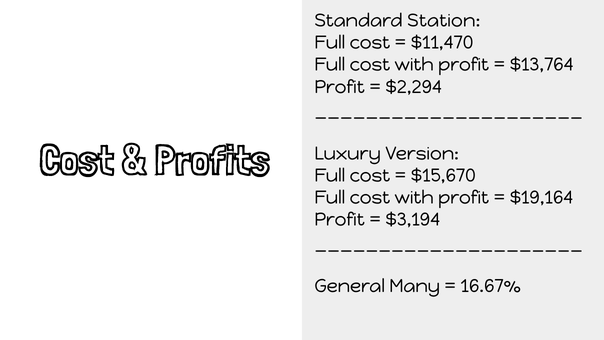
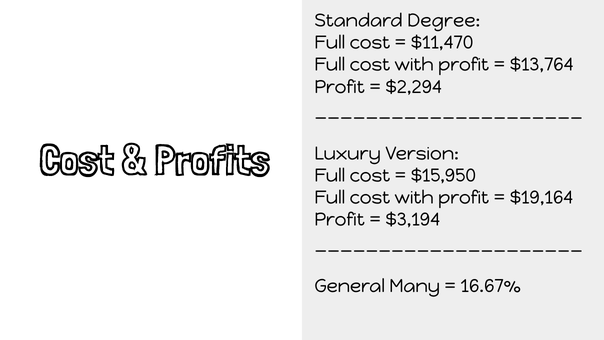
Station: Station -> Degree (444, 20)
$15,670: $15,670 -> $15,950 (443, 175)
